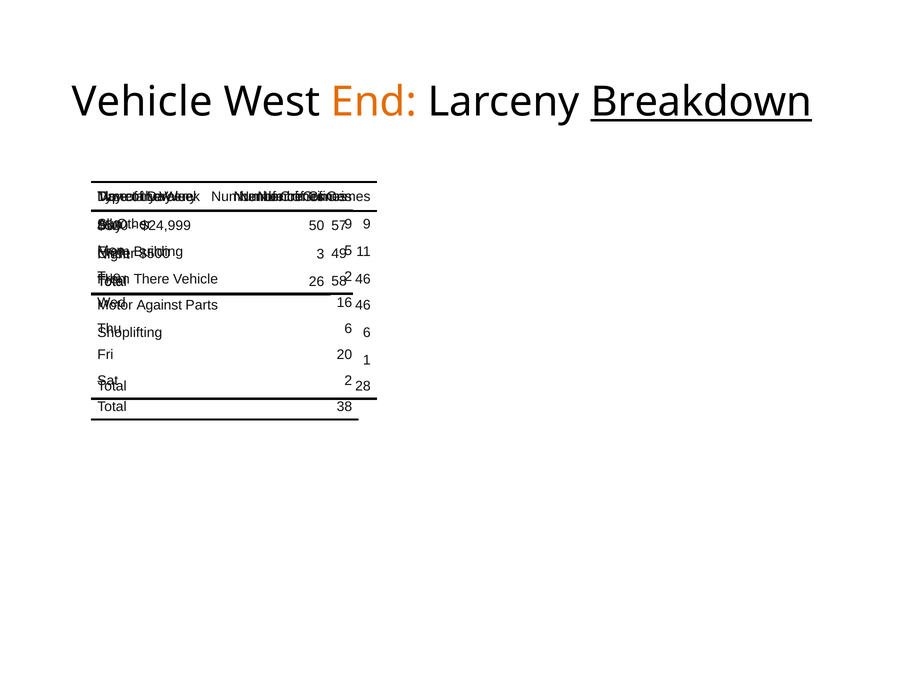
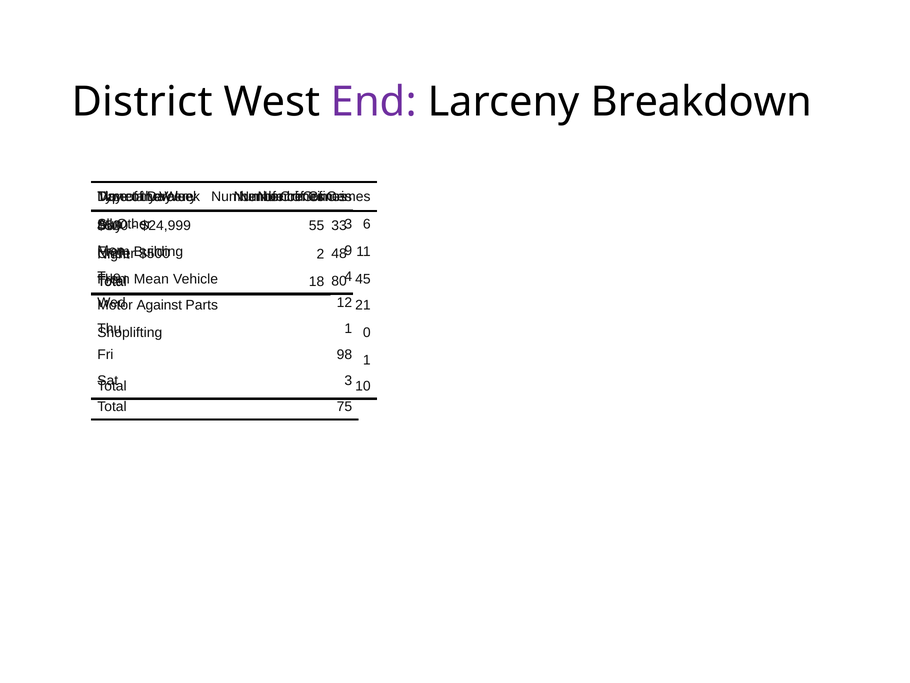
Vehicle: Vehicle -> District (142, 102)
End colour: orange -> purple (374, 102)
Breakdown underline: present -> none (701, 102)
9: 9 -> 3 (348, 224)
9: 9 -> 6 (367, 224)
57: 57 -> 33 (339, 225)
50: 50 -> 55 (317, 225)
5: 5 -> 9 (348, 250)
49: 49 -> 48 (339, 254)
3: 3 -> 2 (320, 254)
2: 2 -> 4 (348, 276)
There: There -> Mean (151, 279)
Vehicle 46: 46 -> 45 (363, 279)
58: 58 -> 80 (339, 281)
26: 26 -> 18 (317, 282)
16: 16 -> 12 (344, 302)
Parts 46: 46 -> 21 (363, 305)
6: 6 -> 1 (348, 328)
6: 6 -> 0 (367, 332)
20: 20 -> 98 (344, 354)
2: 2 -> 3 (348, 380)
28: 28 -> 10 (363, 386)
38: 38 -> 75 (344, 406)
